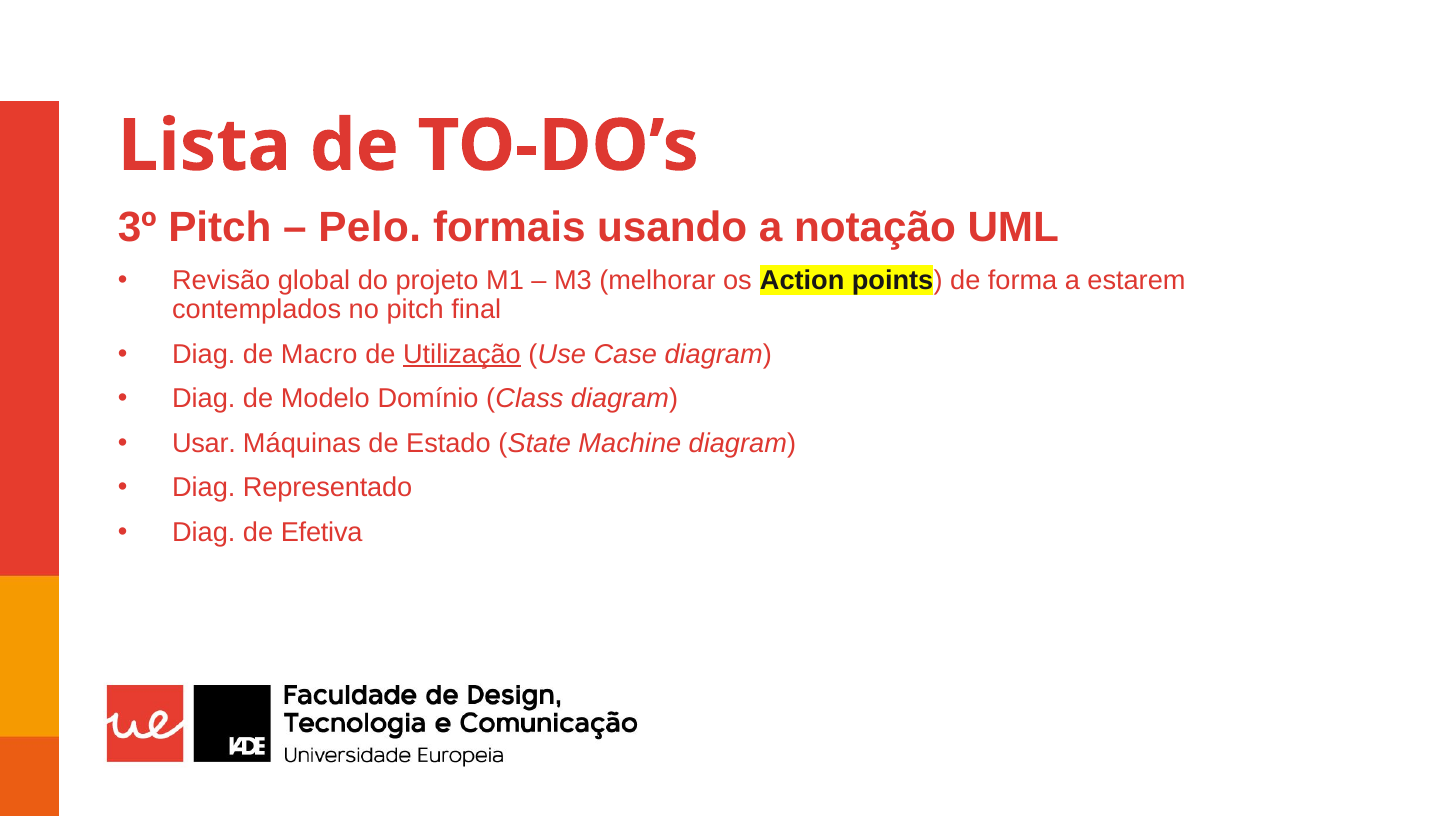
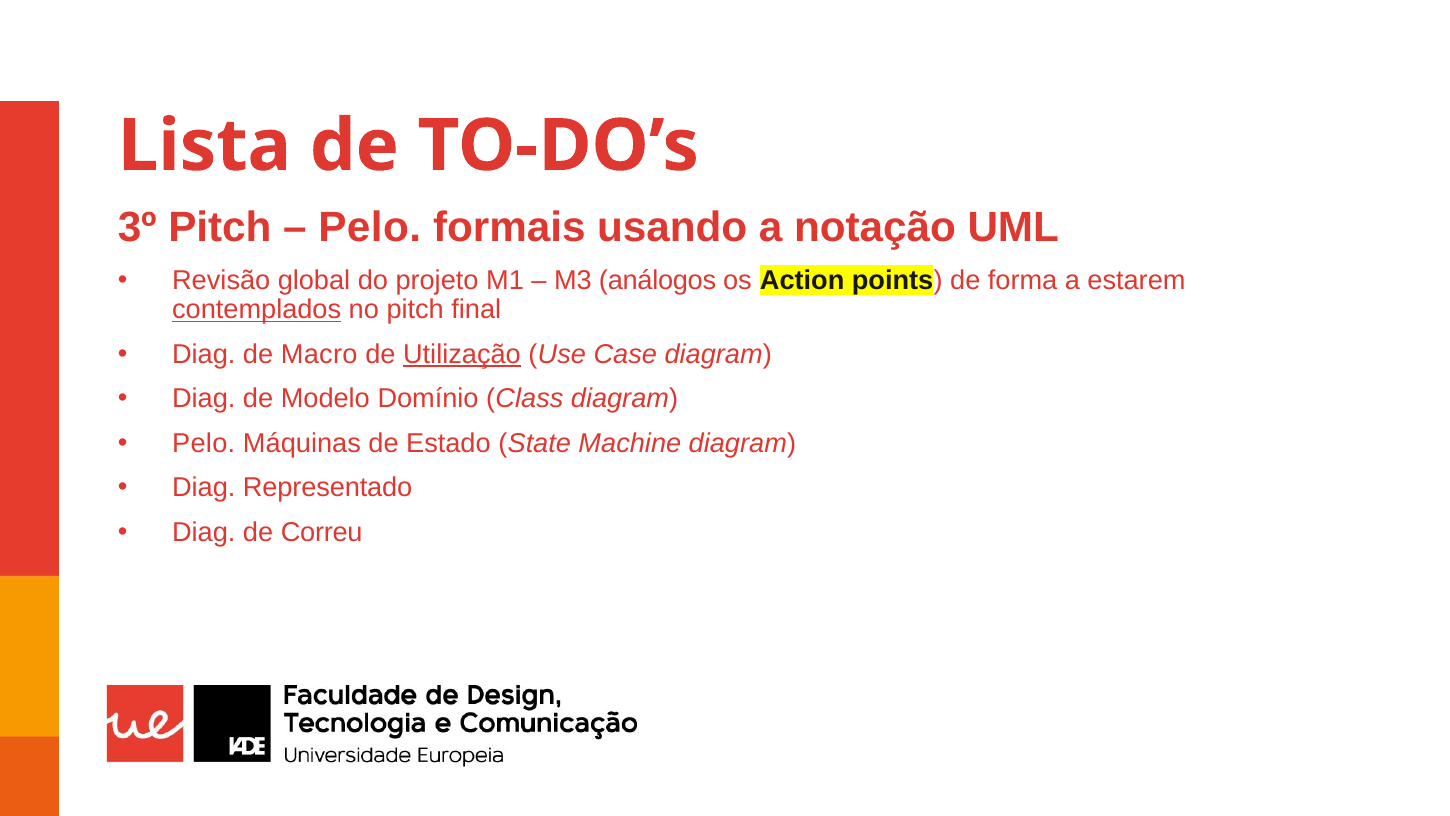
melhorar: melhorar -> análogos (658, 280)
contemplados underline: none -> present (257, 310)
Usar: Usar -> Pelo (204, 443)
Efetiva: Efetiva -> Correu (322, 532)
